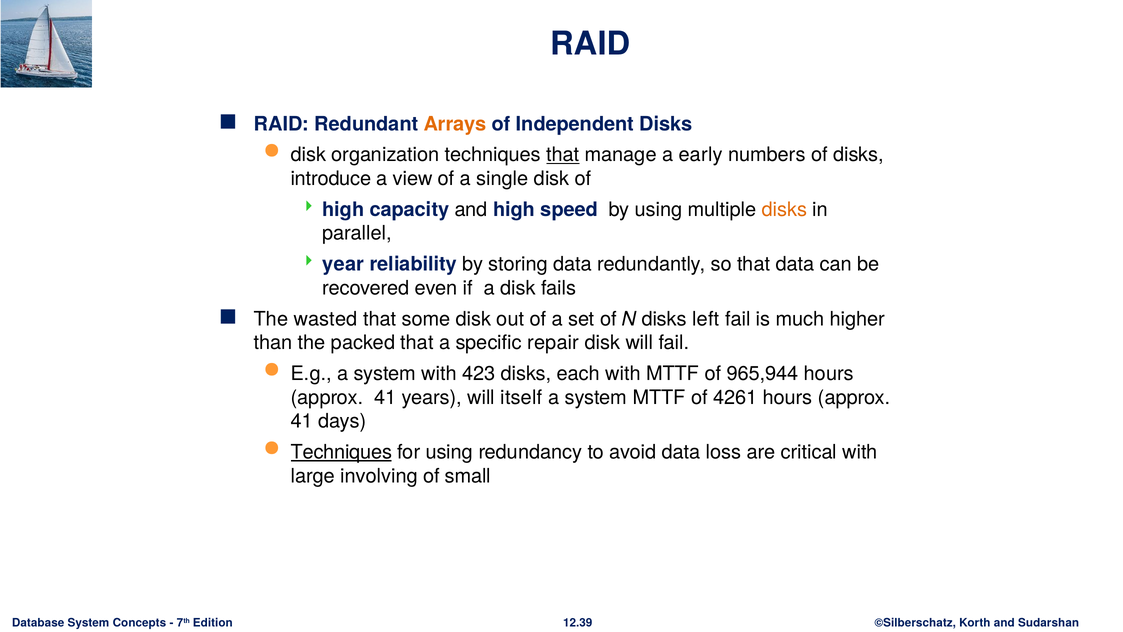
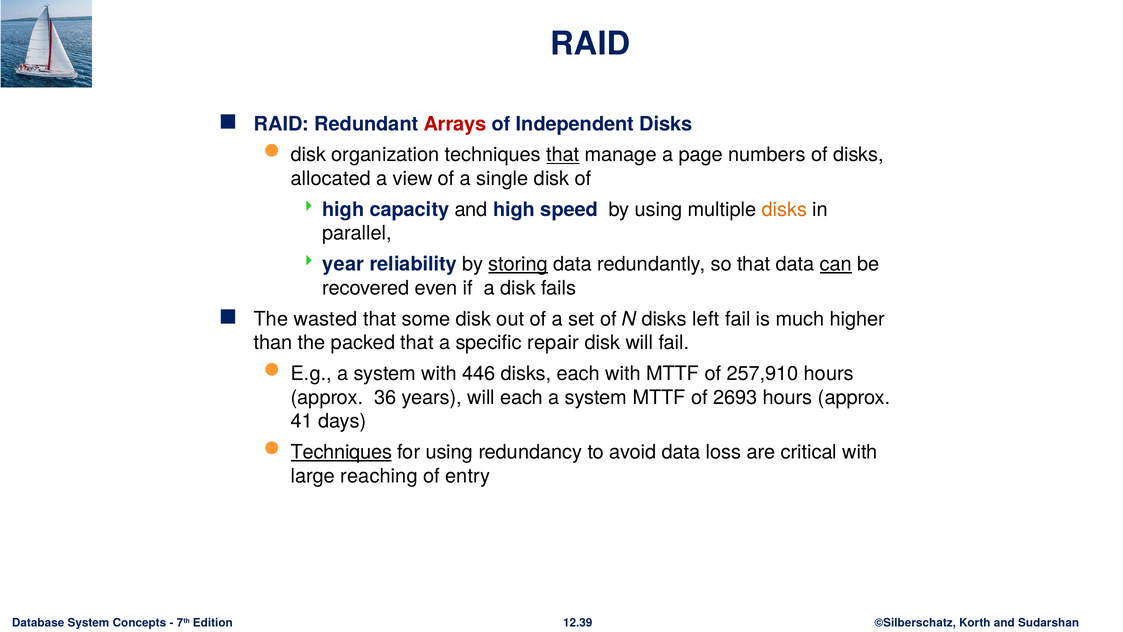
Arrays colour: orange -> red (455, 124)
early: early -> page (701, 155)
introduce: introduce -> allocated (331, 179)
storing underline: none -> present (518, 264)
can underline: none -> present (836, 264)
423: 423 -> 446 (479, 373)
965,944: 965,944 -> 257,910 (763, 373)
41: 41 -> 36 (385, 397)
will itself: itself -> each (522, 397)
4261: 4261 -> 2693 (735, 397)
involving: involving -> reaching (379, 476)
small: small -> entry (468, 476)
